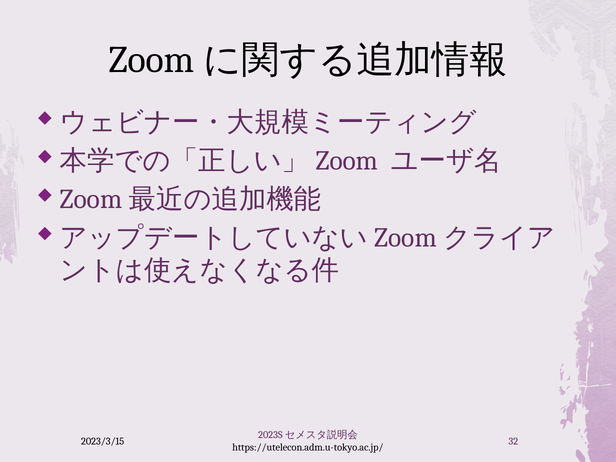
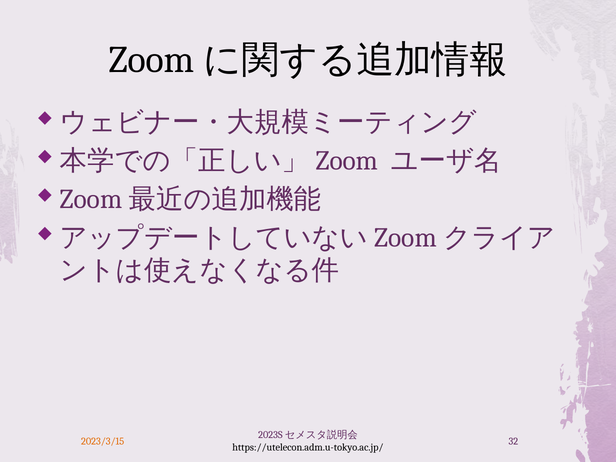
2023/3/15 colour: black -> orange (103, 441)
